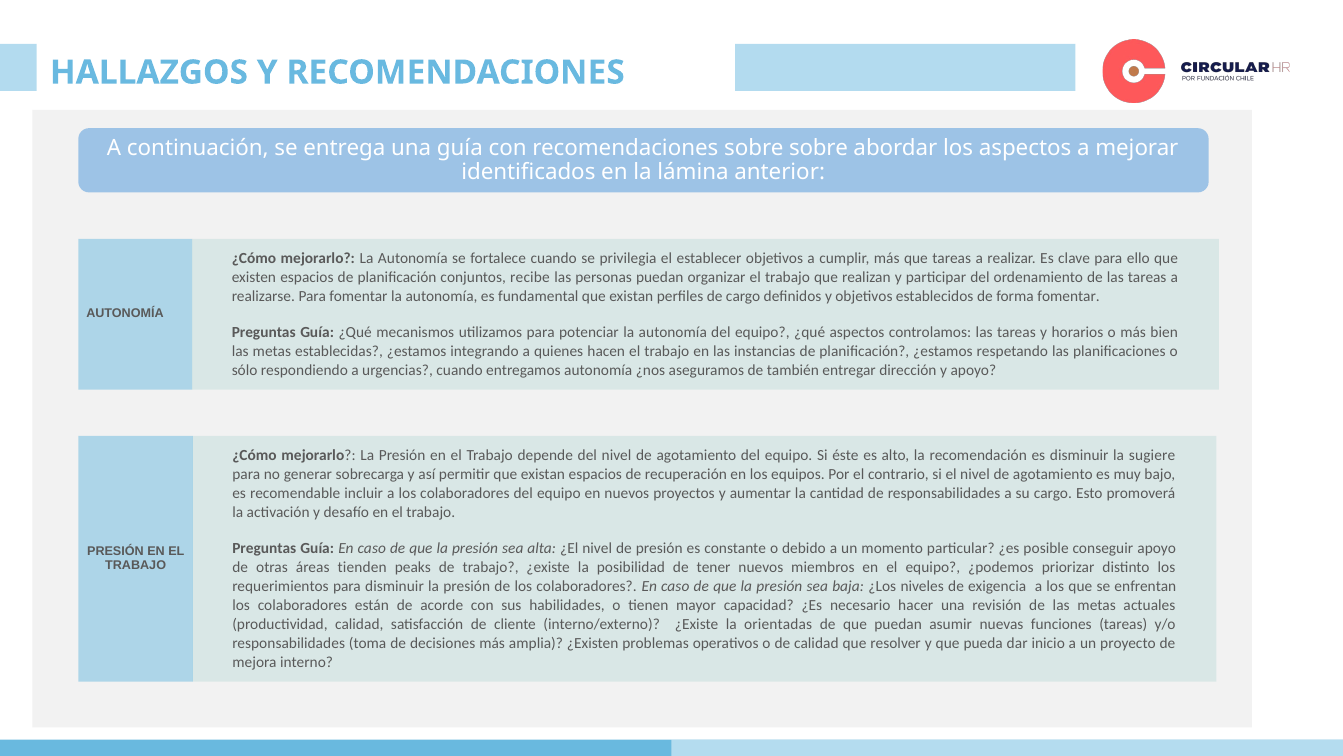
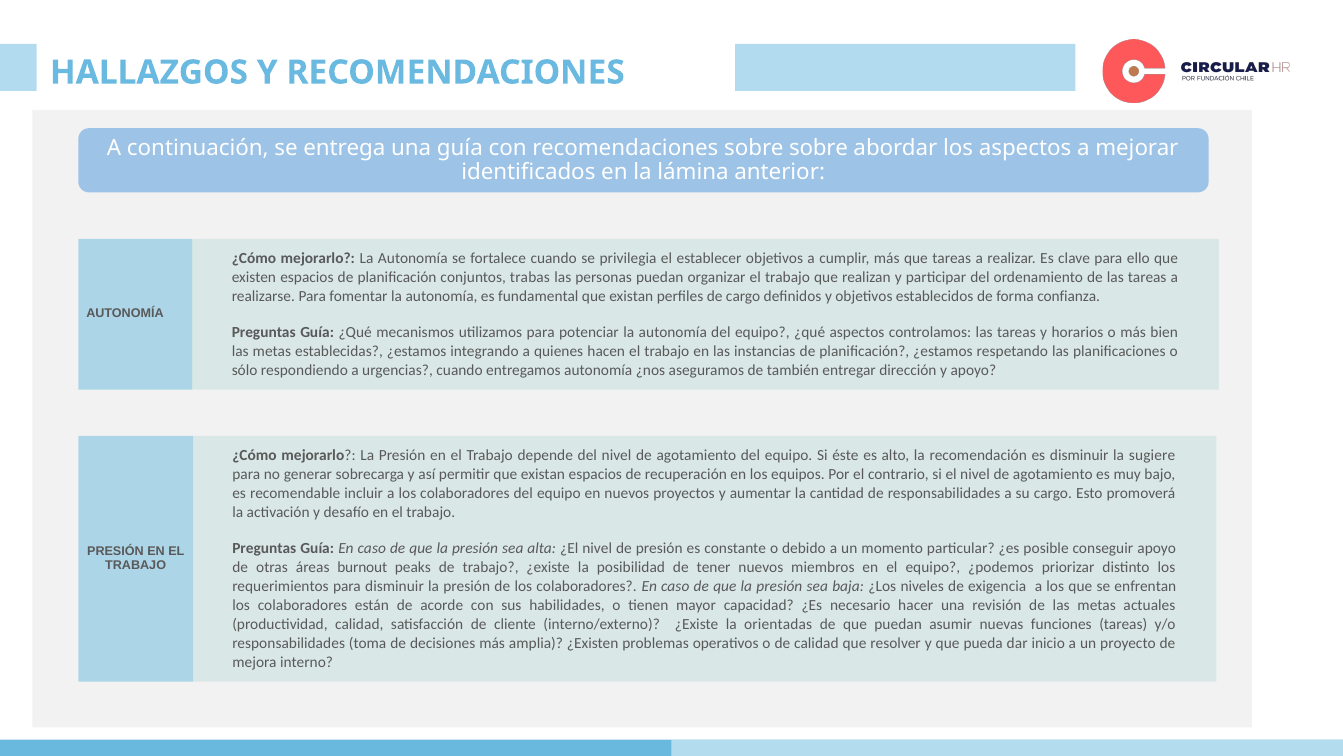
recibe: recibe -> trabas (530, 277)
forma fomentar: fomentar -> confianza (1069, 296)
tienden: tienden -> burnout (362, 567)
